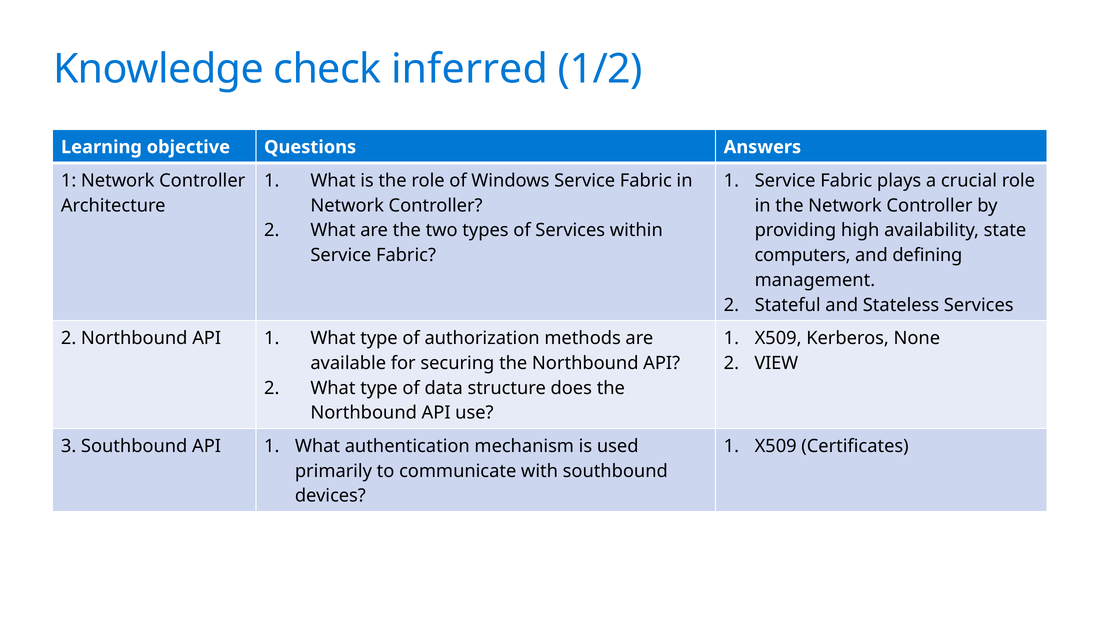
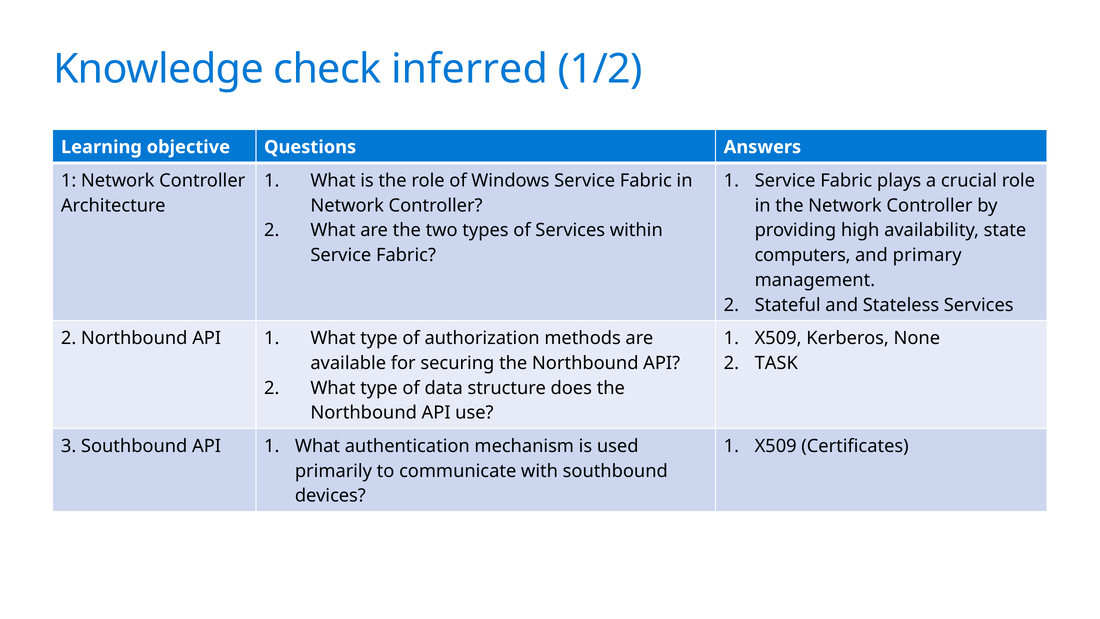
defining: defining -> primary (927, 255)
VIEW: VIEW -> TASK (776, 363)
